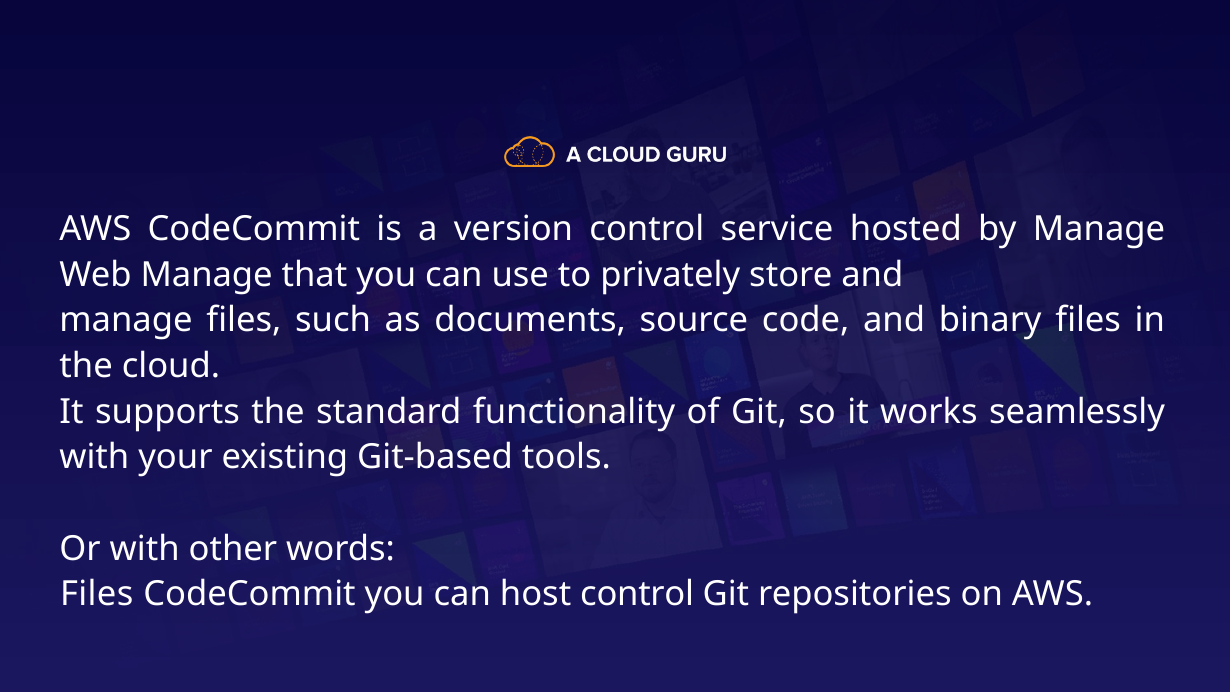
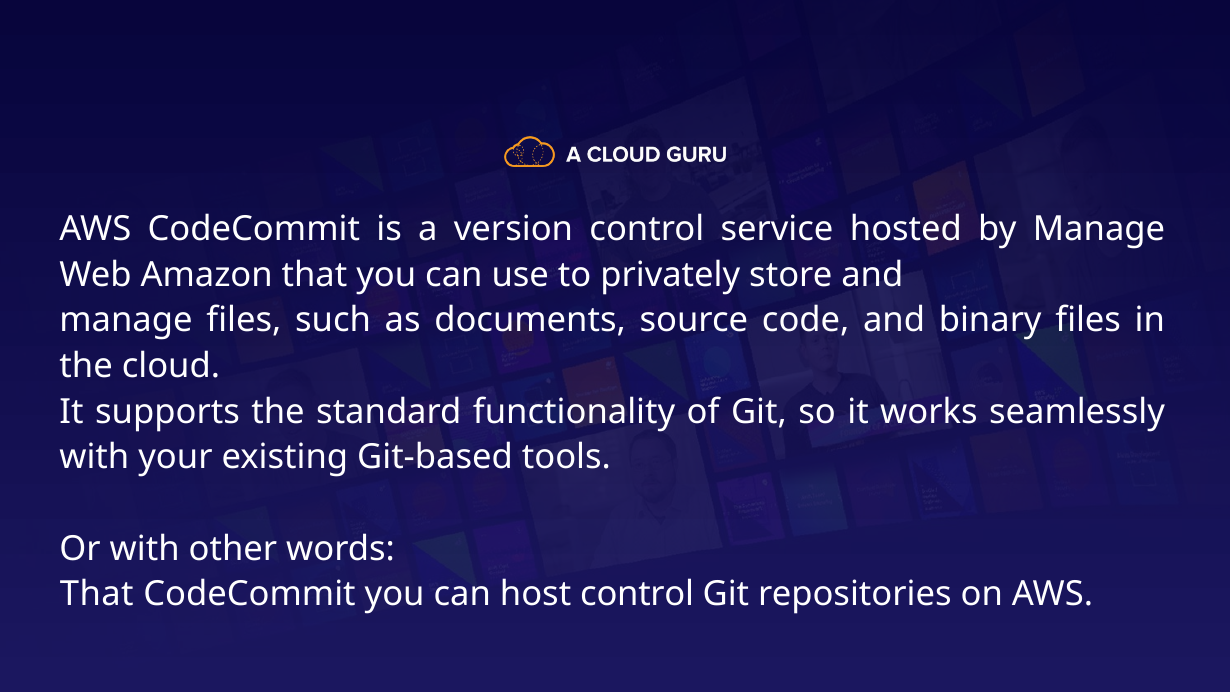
Web Manage: Manage -> Amazon (207, 275)
Files: Files -> That (97, 594)
